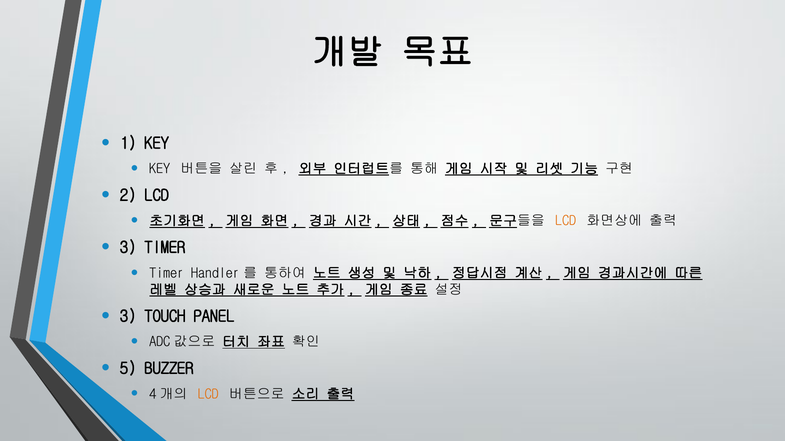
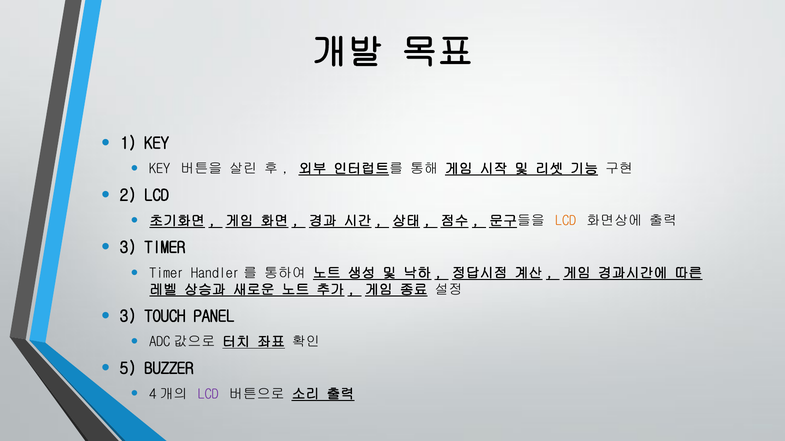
LCD colour: orange -> purple (208, 394)
